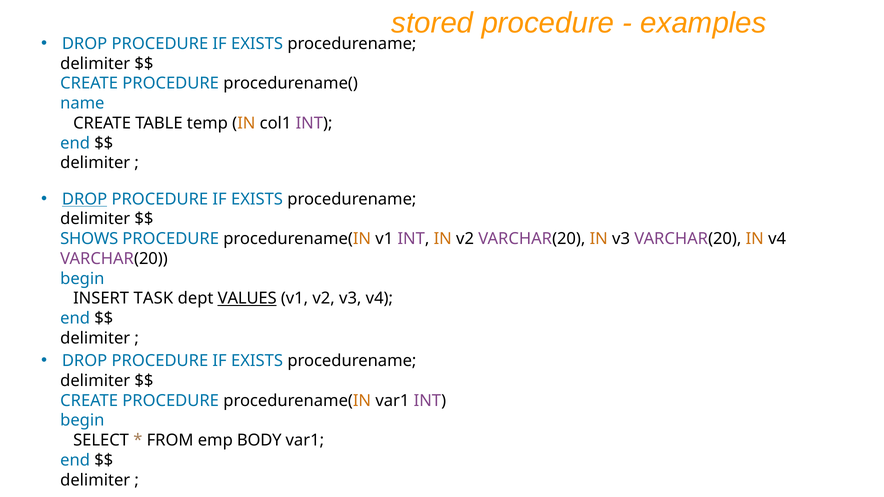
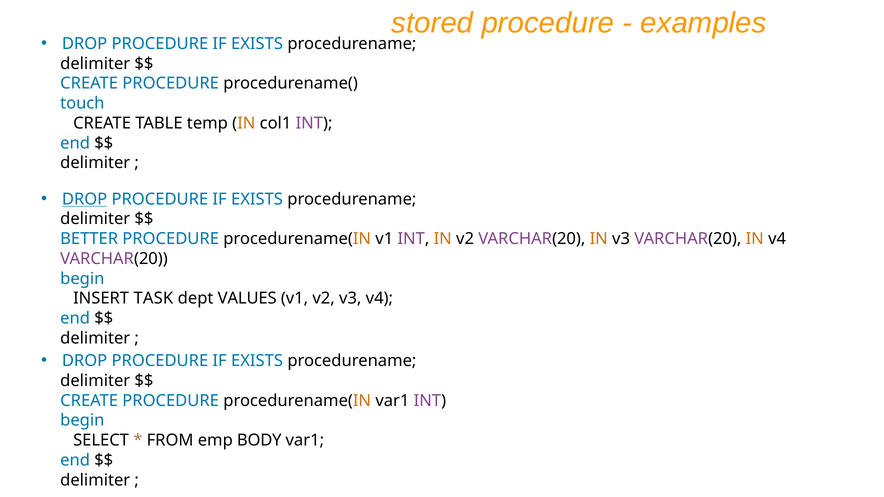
name: name -> touch (82, 103)
SHOWS: SHOWS -> BETTER (89, 239)
VALUES underline: present -> none (247, 299)
